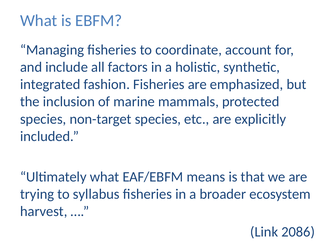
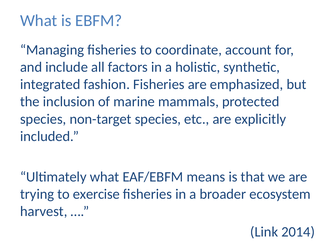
syllabus: syllabus -> exercise (96, 194)
2086: 2086 -> 2014 (298, 232)
